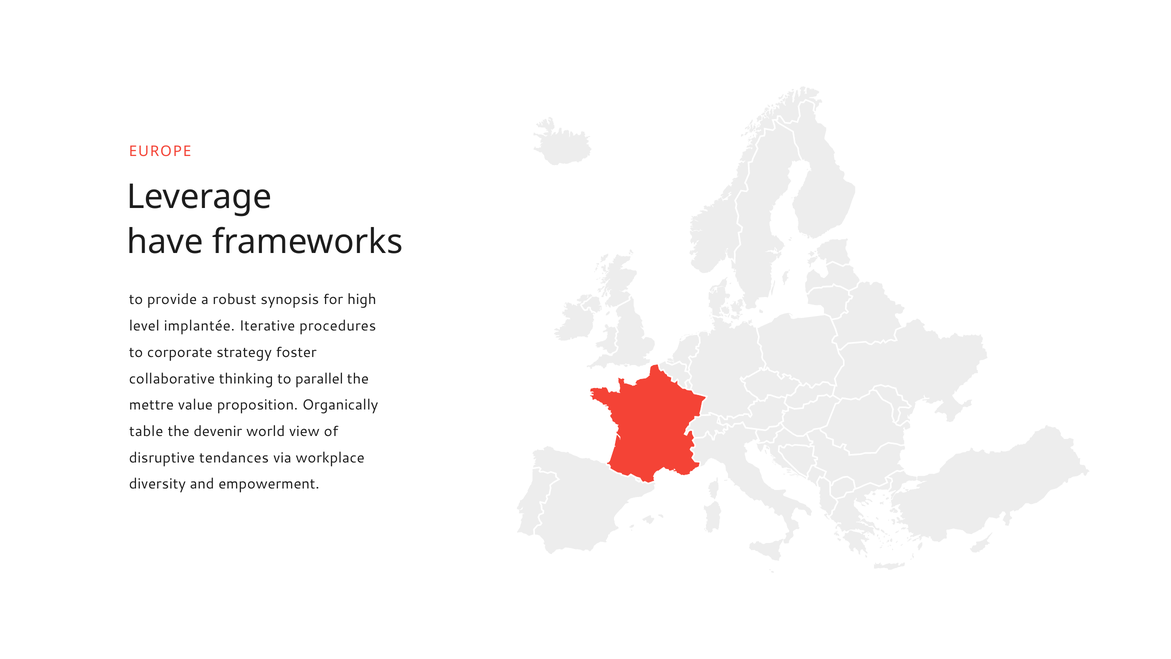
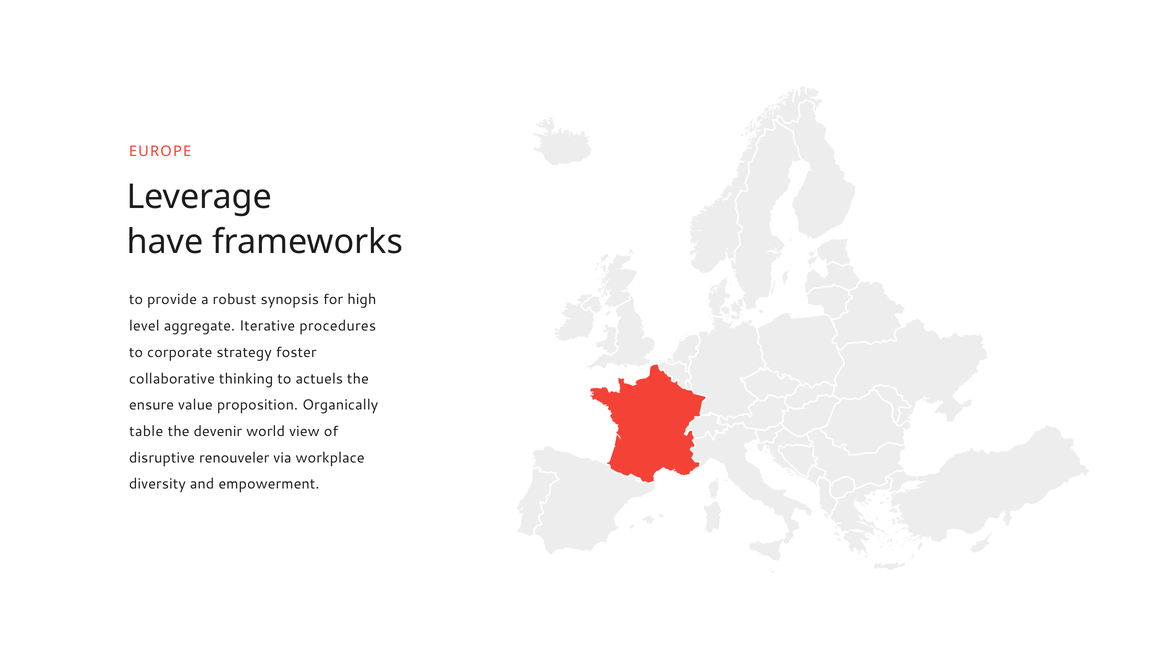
implantée: implantée -> aggregate (199, 326)
parallel: parallel -> actuels (319, 378)
mettre: mettre -> ensure (151, 405)
tendances: tendances -> renouveler (234, 458)
